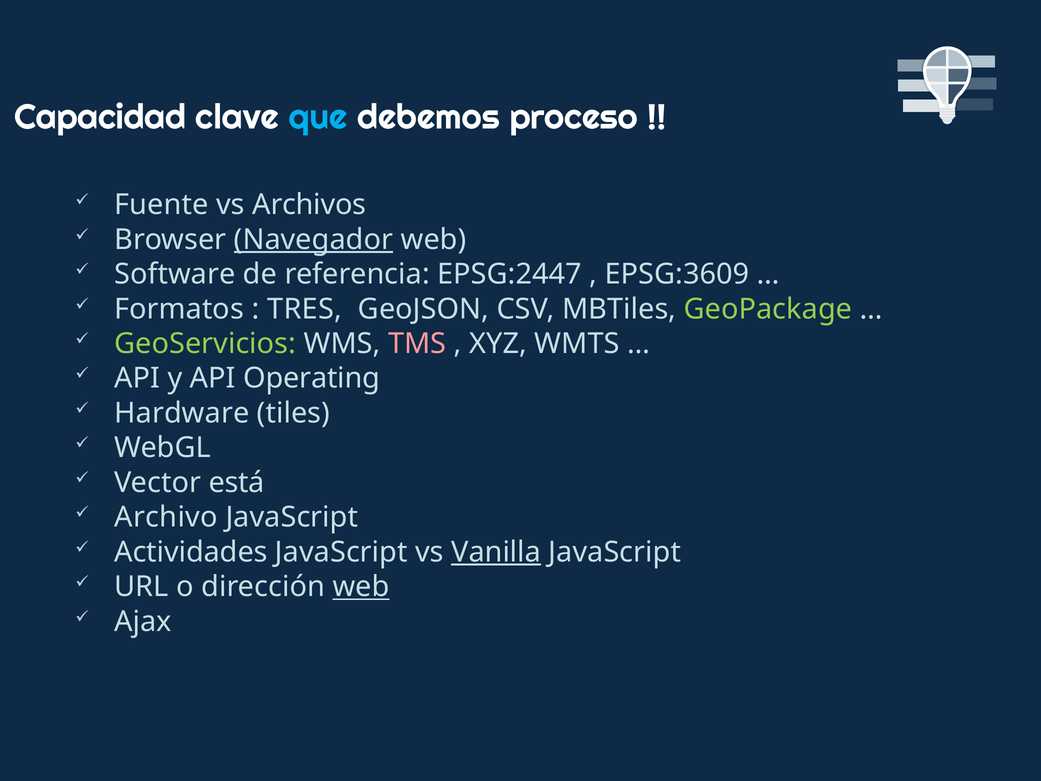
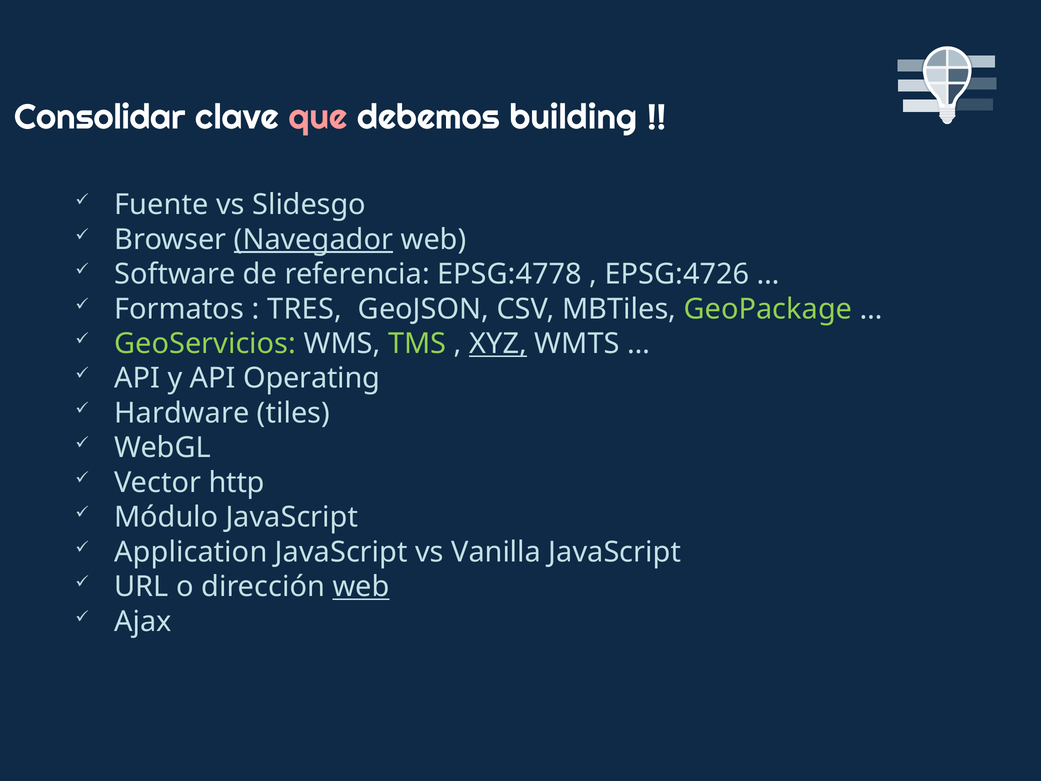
Capacidad: Capacidad -> Consolidar (100, 117)
que colour: light blue -> pink (318, 117)
proceso: proceso -> building (574, 117)
Archivos: Archivos -> Slidesgo (309, 205)
EPSG:2447: EPSG:2447 -> EPSG:4778 (510, 274)
EPSG:3609: EPSG:3609 -> EPSG:4726 (677, 274)
TMS colour: pink -> light green (417, 344)
XYZ underline: none -> present (498, 344)
está: está -> http (237, 482)
Archivo: Archivo -> Módulo (166, 517)
Actividades: Actividades -> Application (191, 552)
Vanilla underline: present -> none (496, 552)
